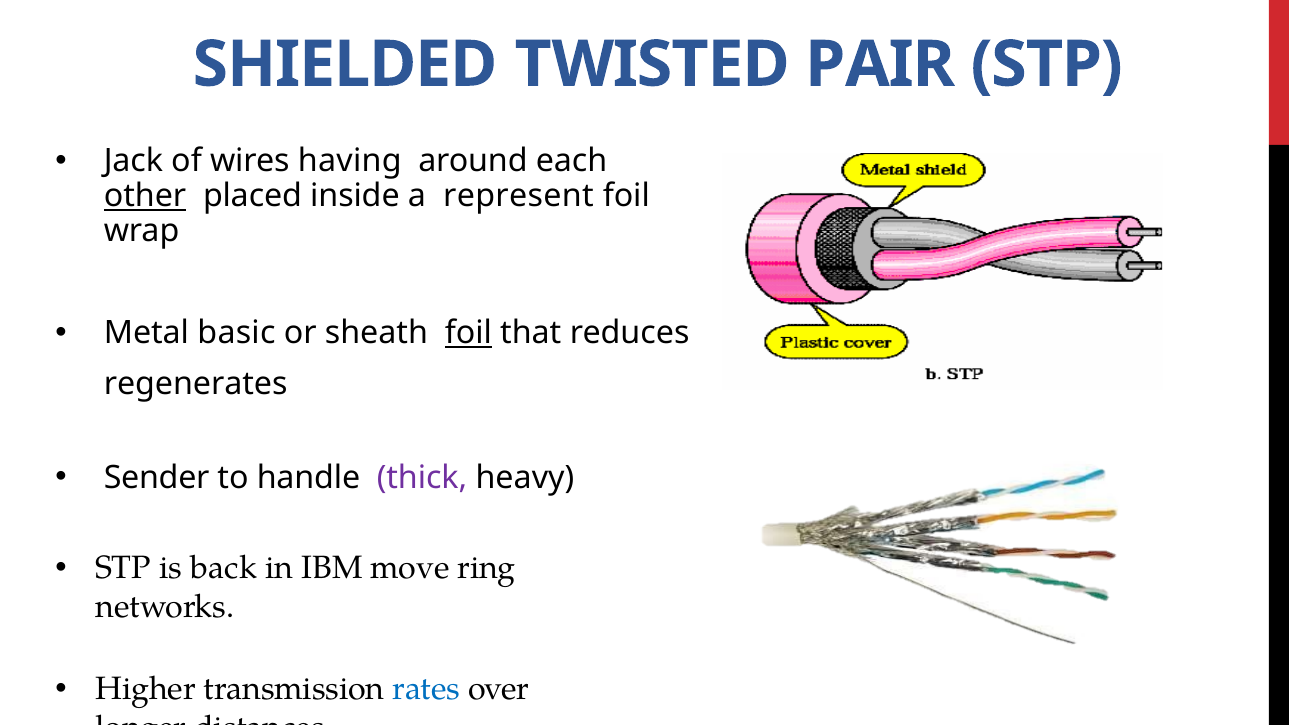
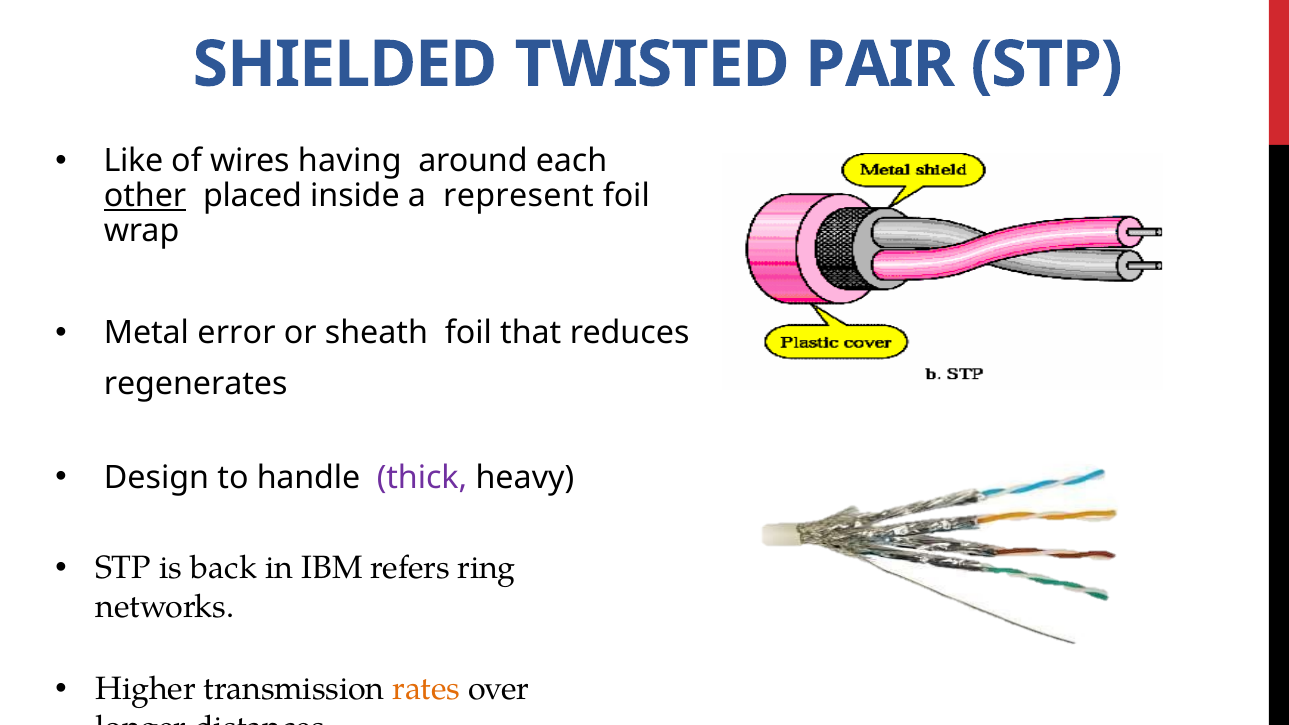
Jack: Jack -> Like (133, 161)
basic: basic -> error (237, 333)
foil underline: present -> none (468, 333)
Sender: Sender -> Design (156, 477)
move: move -> refers (410, 568)
rates colour: blue -> orange (426, 689)
